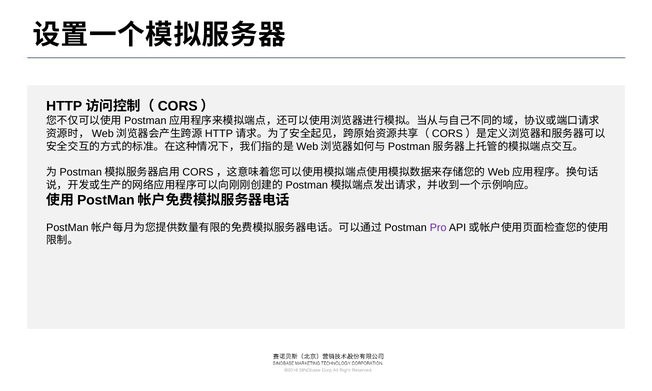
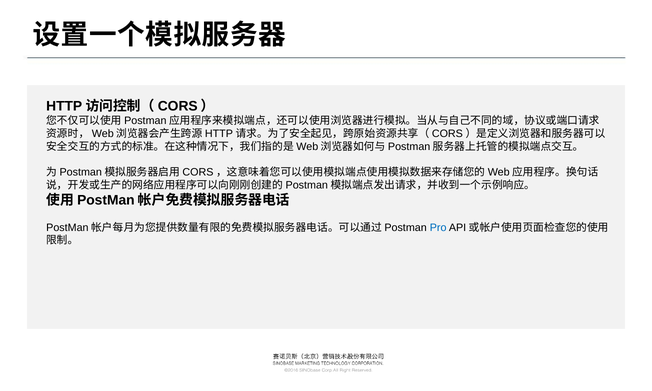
Pro colour: purple -> blue (438, 228)
